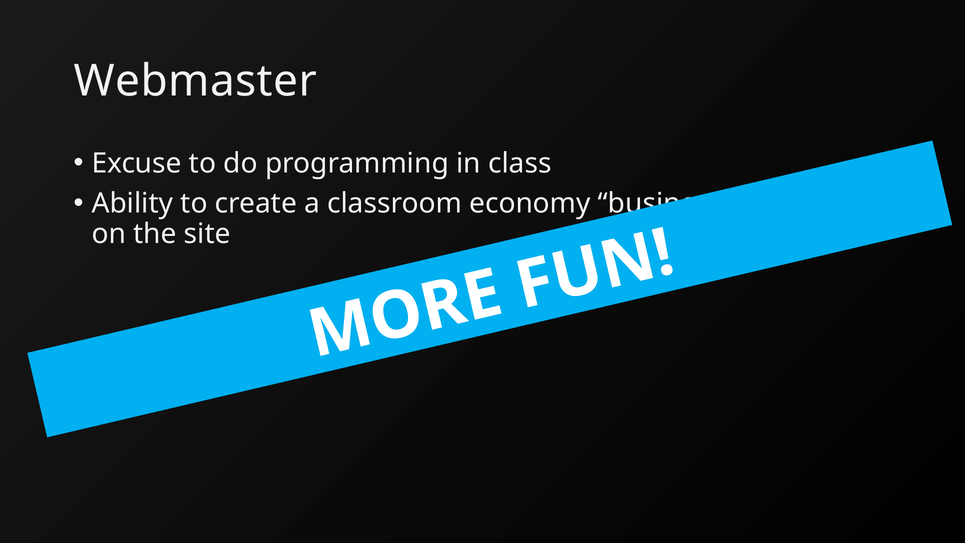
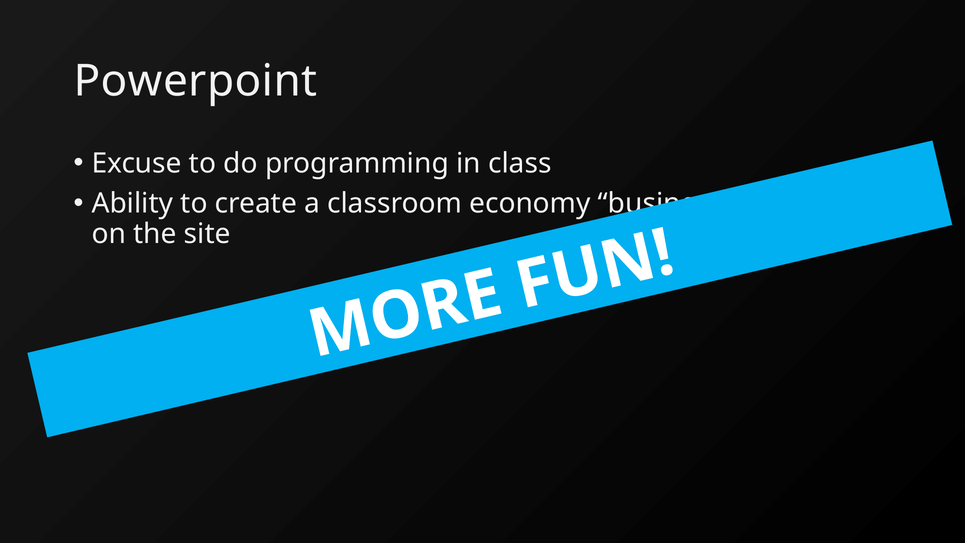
Webmaster: Webmaster -> Powerpoint (195, 81)
